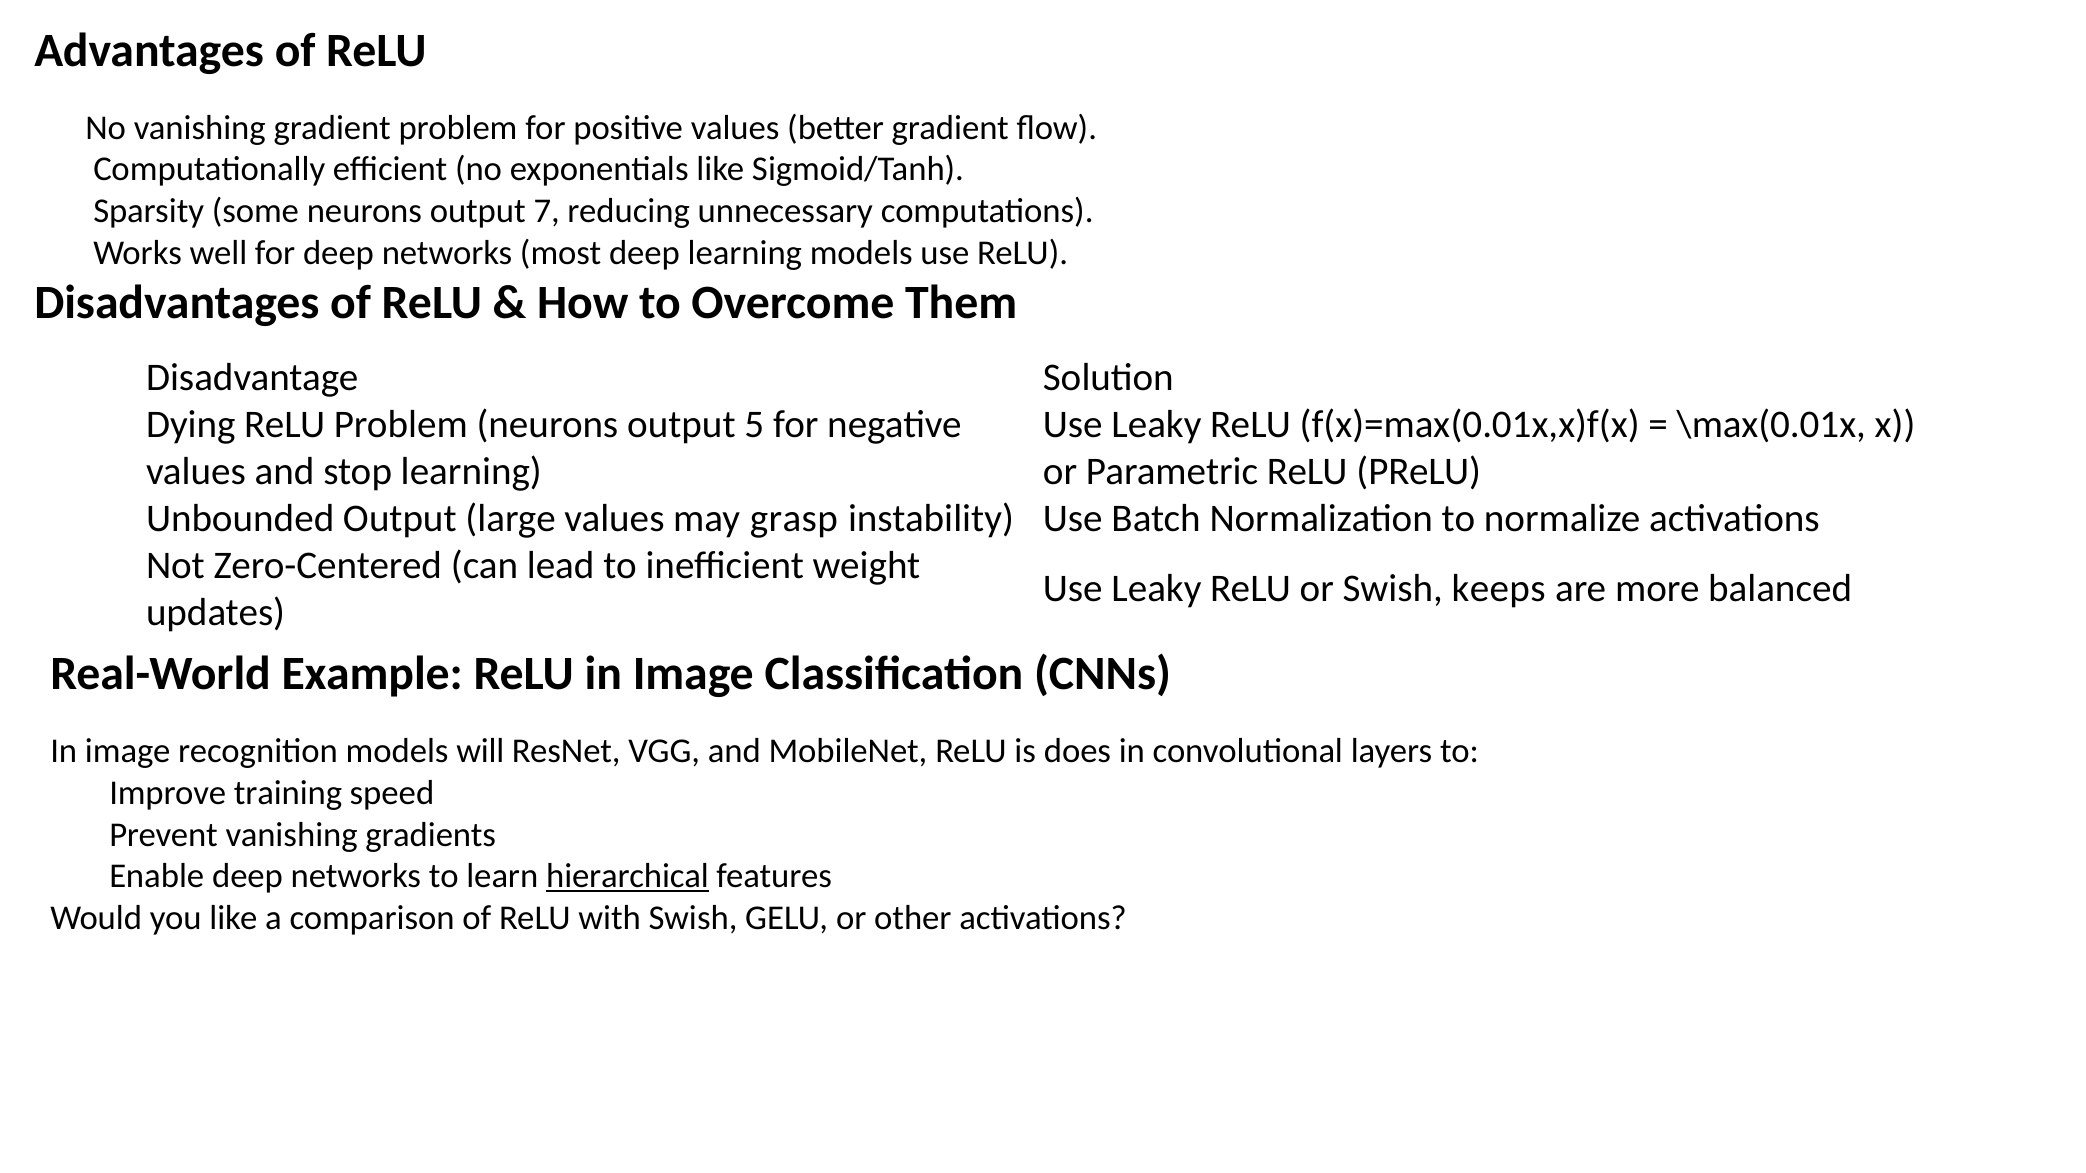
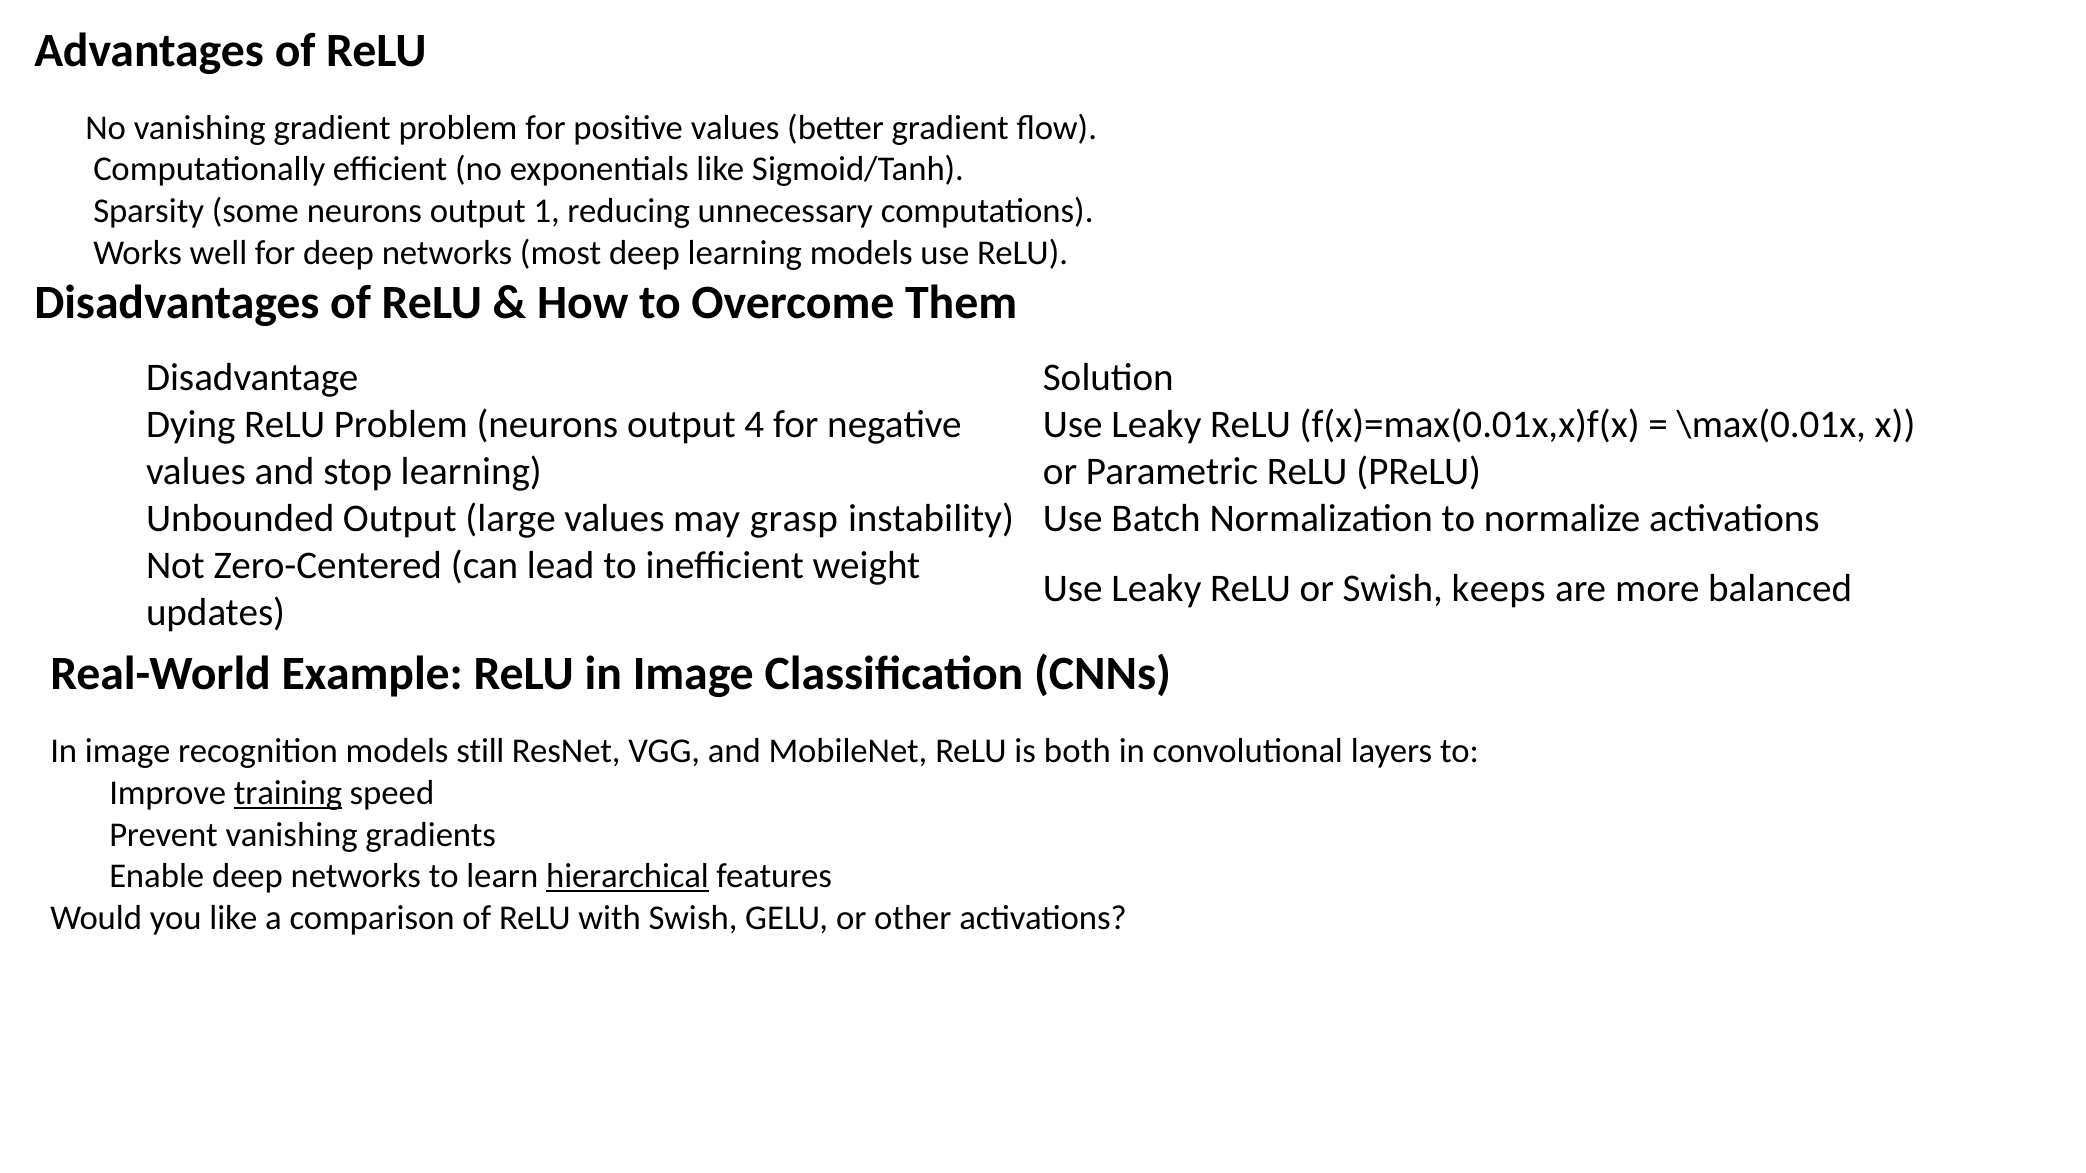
7: 7 -> 1 (547, 211)
5: 5 -> 4 (754, 424)
will: will -> still (480, 752)
does: does -> both (1077, 752)
training underline: none -> present (288, 793)
